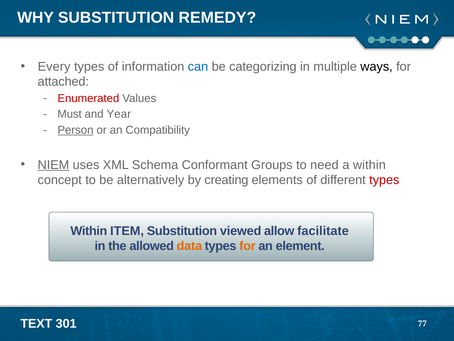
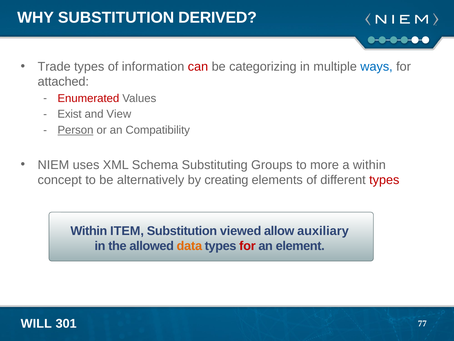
REMEDY: REMEDY -> DERIVED (218, 18)
Every: Every -> Trade (54, 66)
can colour: blue -> red (198, 66)
ways colour: black -> blue (377, 66)
Must: Must -> Exist (70, 114)
Year: Year -> View (119, 114)
NIEM underline: present -> none (53, 165)
Conformant: Conformant -> Substituting (215, 165)
need: need -> more (325, 165)
facilitate: facilitate -> auxiliary (323, 231)
for colour: orange -> red (247, 246)
TEXT: TEXT -> WILL (36, 323)
